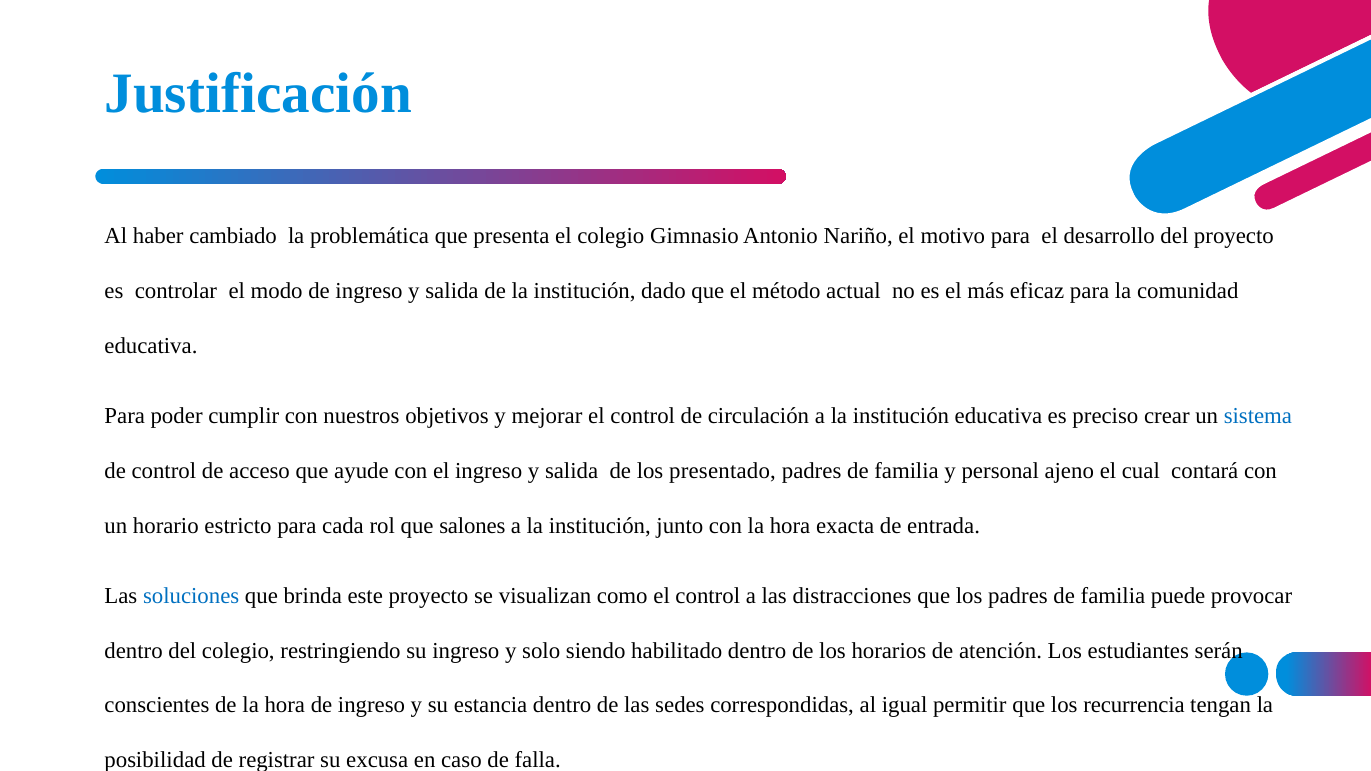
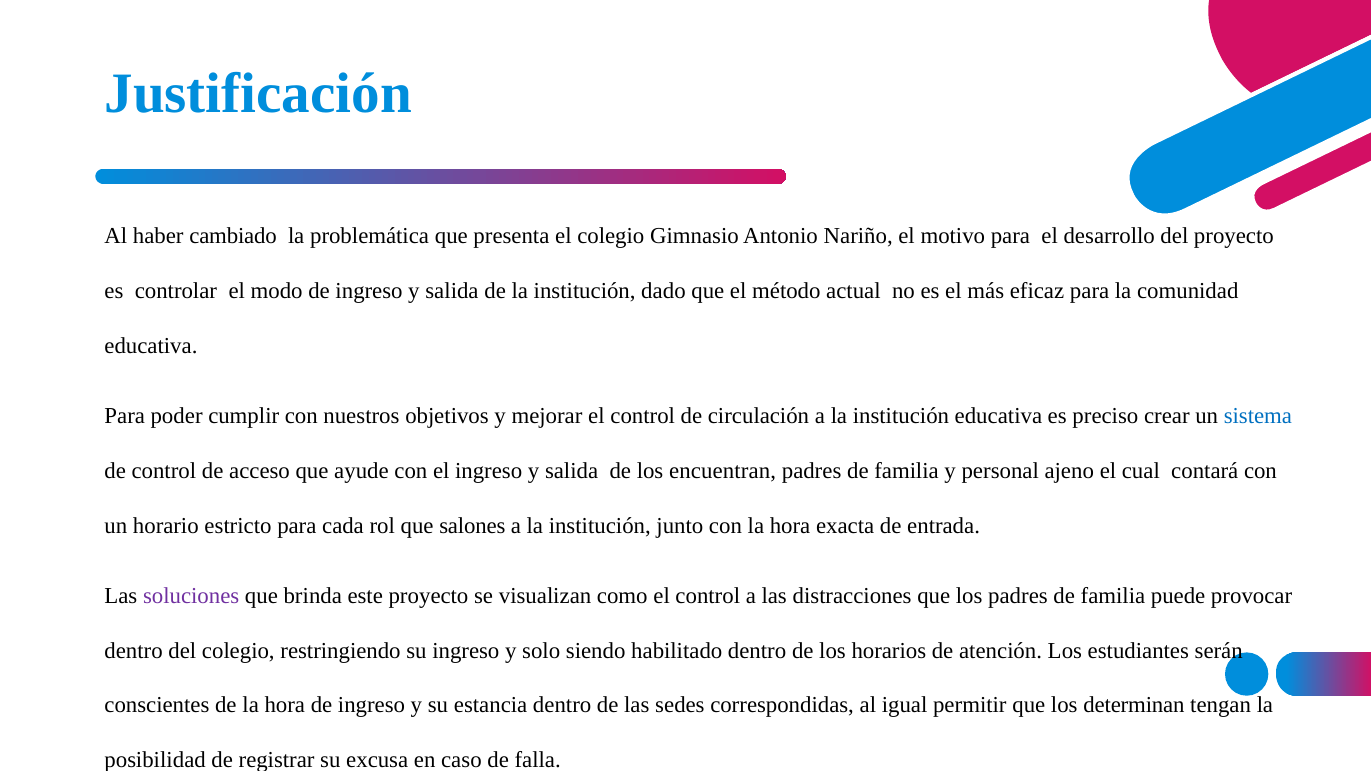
presentado: presentado -> encuentran (723, 471)
soluciones colour: blue -> purple (191, 596)
recurrencia: recurrencia -> determinan (1134, 706)
